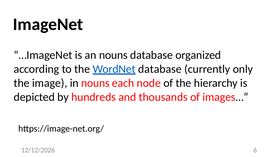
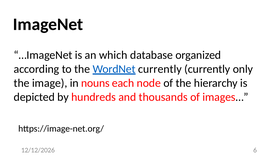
an nouns: nouns -> which (113, 55)
database: database -> currently (160, 69)
